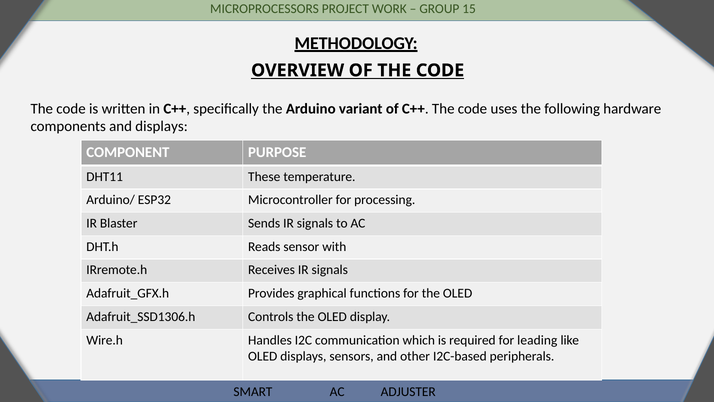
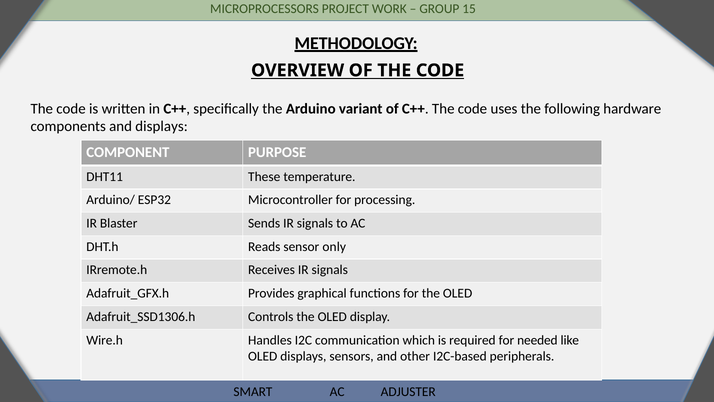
with: with -> only (334, 246)
leading: leading -> needed (537, 340)
